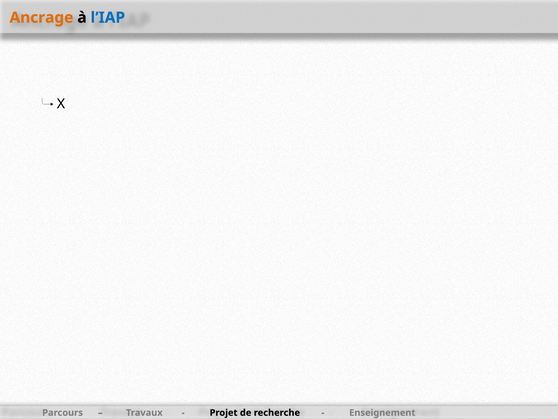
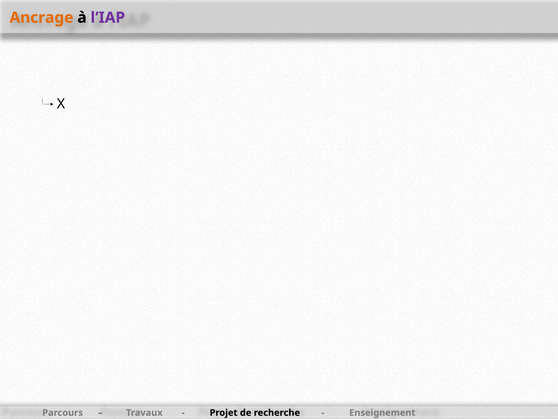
l’IAP colour: blue -> purple (108, 18)
